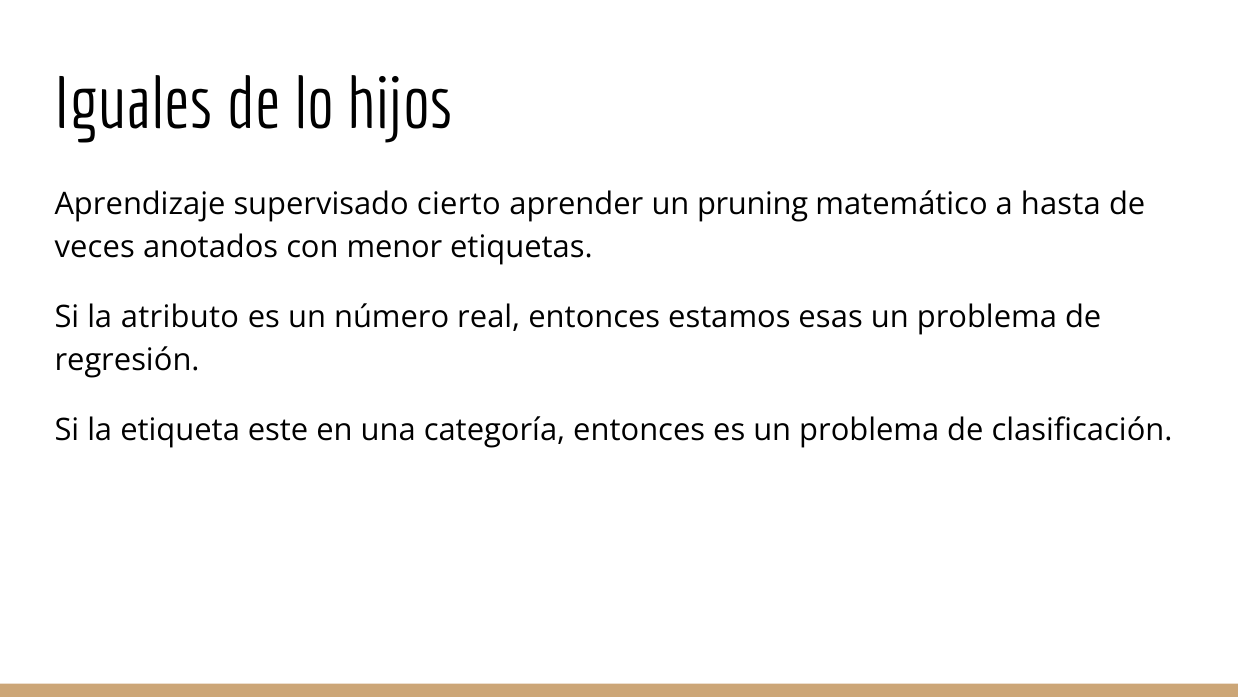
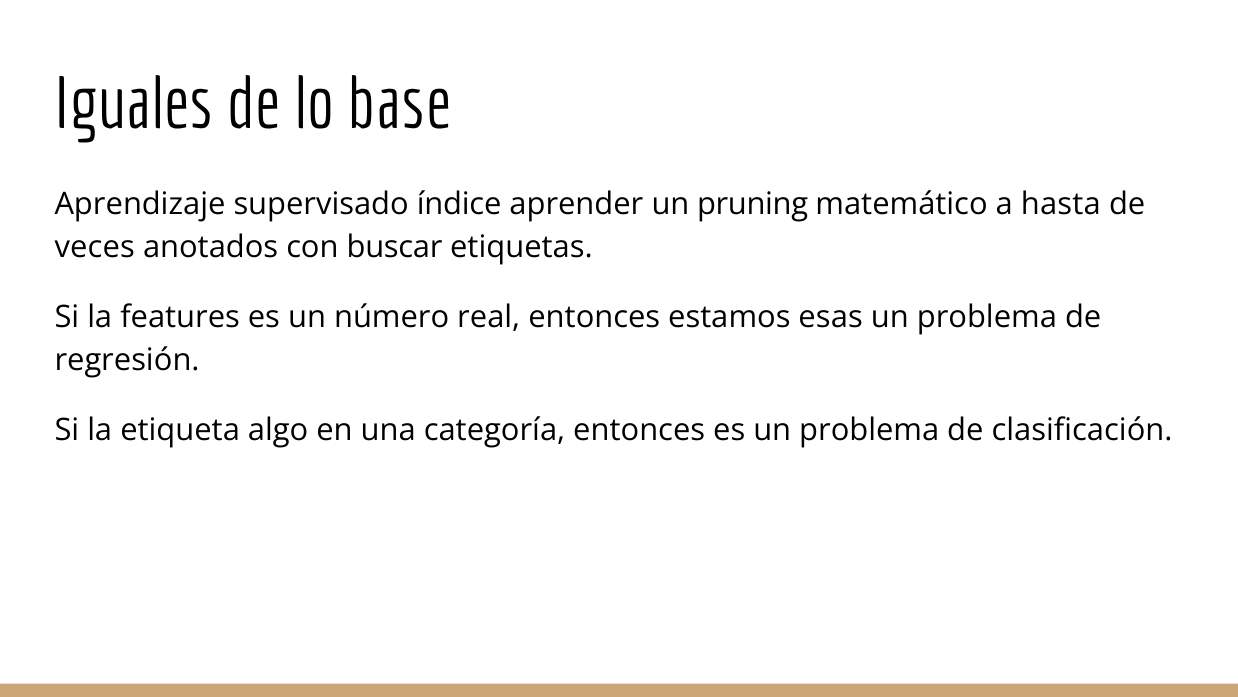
hijos: hijos -> base (400, 105)
cierto: cierto -> índice (459, 205)
menor: menor -> buscar (395, 247)
atributo: atributo -> features (180, 317)
este: este -> algo (278, 430)
